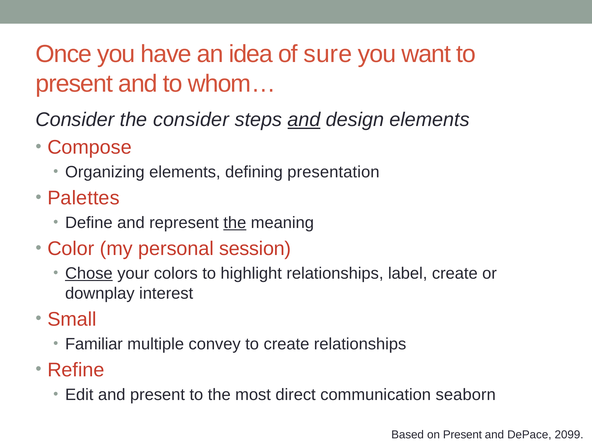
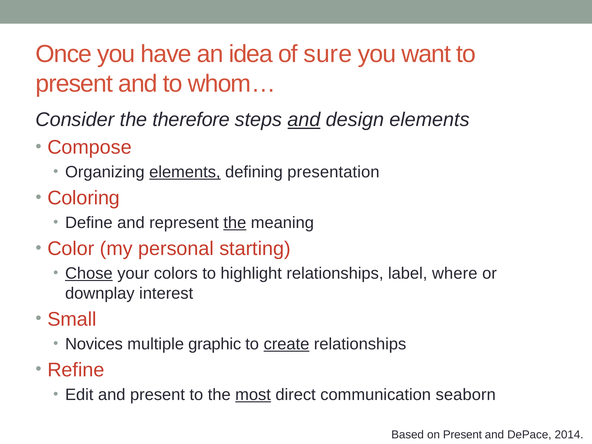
the consider: consider -> therefore (191, 120)
elements underline: none -> present (185, 172)
Palettes: Palettes -> Coloring (84, 198)
session: session -> starting (255, 249)
label create: create -> where (455, 274)
Familiar: Familiar -> Novices (94, 344)
convey: convey -> graphic (215, 344)
create underline: none -> present (286, 344)
most underline: none -> present (253, 395)
2099: 2099 -> 2014 (569, 435)
